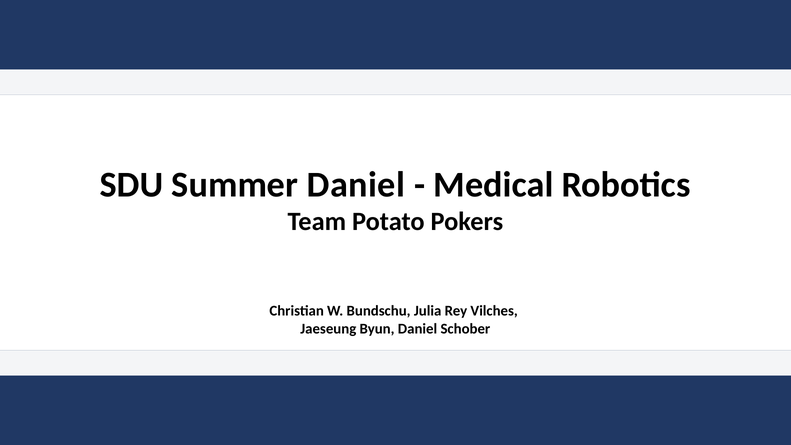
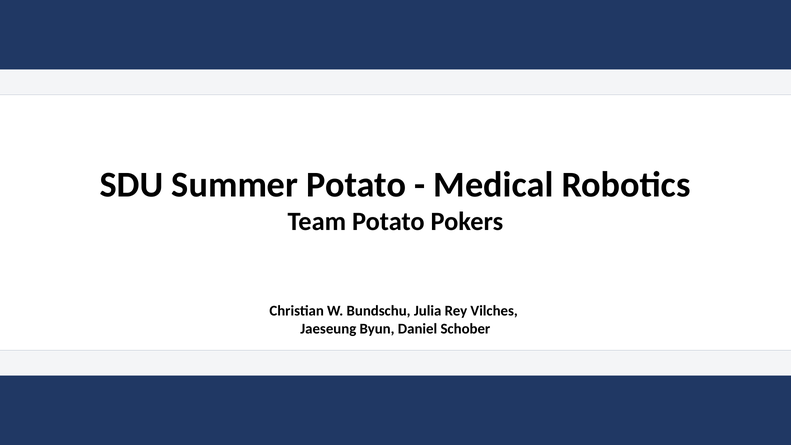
Summer Daniel: Daniel -> Potato (356, 185)
